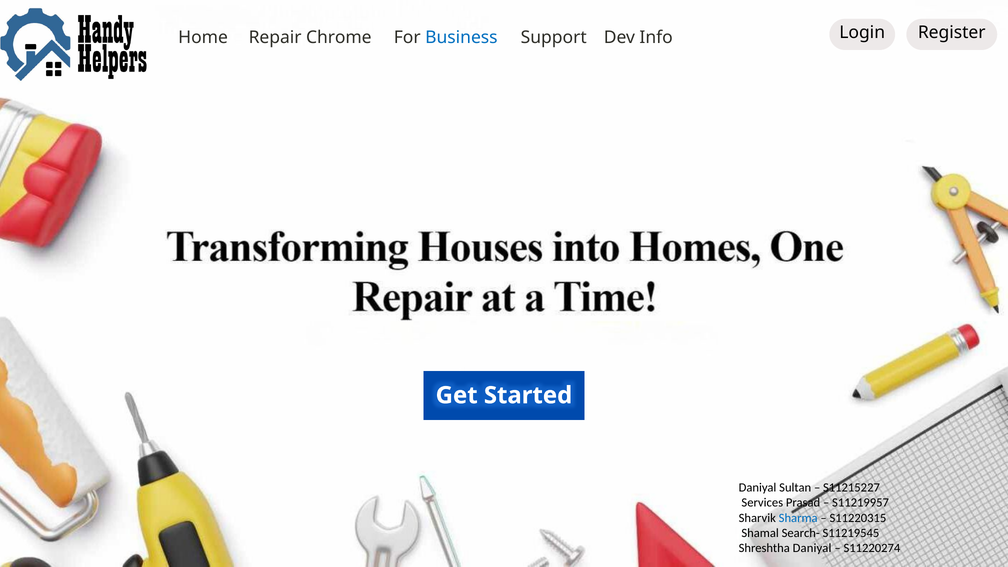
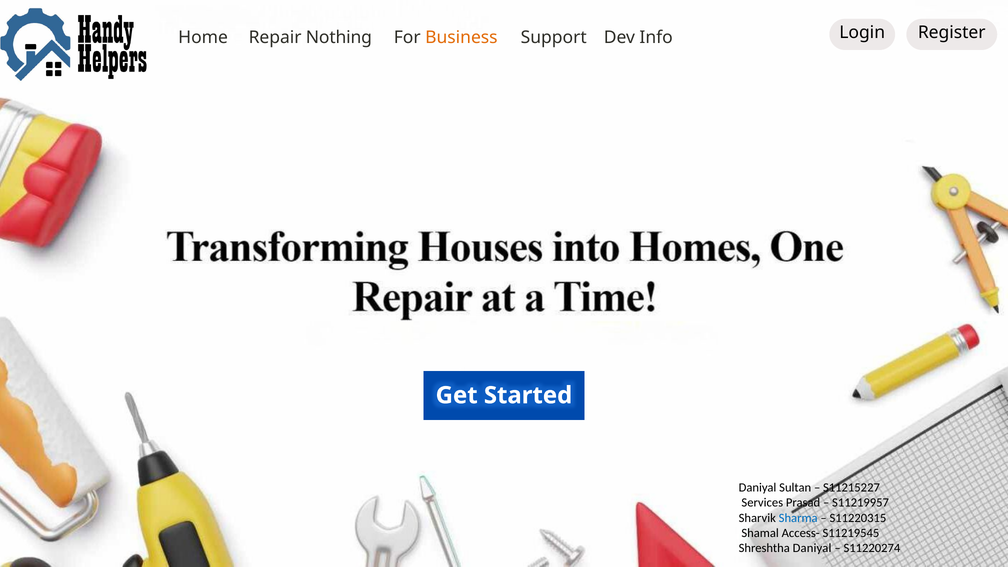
Chrome: Chrome -> Nothing (339, 37)
Business colour: blue -> orange (461, 37)
Search-: Search- -> Access- (801, 533)
